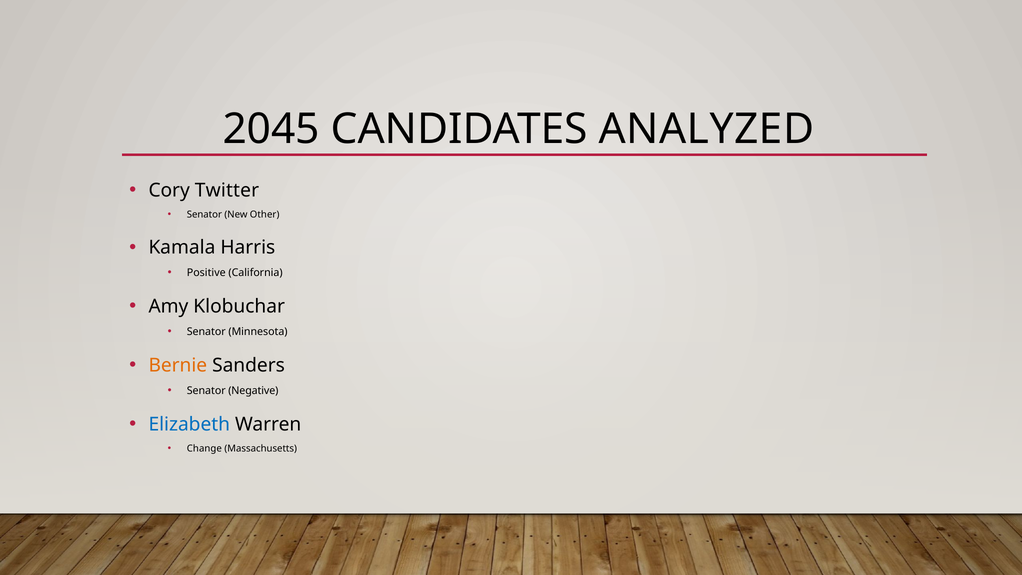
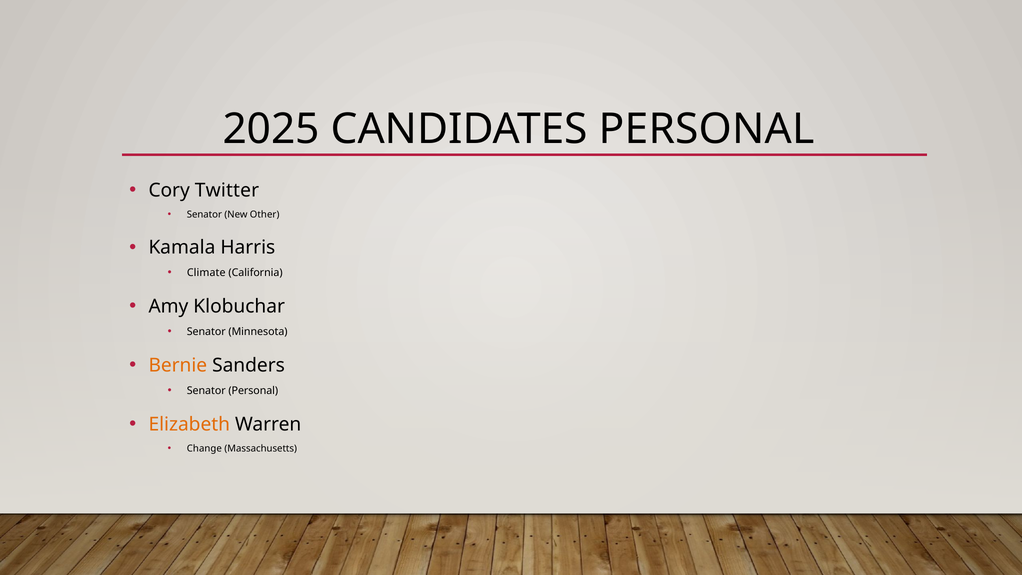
2045: 2045 -> 2025 (271, 129)
CANDIDATES ANALYZED: ANALYZED -> PERSONAL (707, 129)
Positive: Positive -> Climate (206, 273)
Senator Negative: Negative -> Personal (253, 390)
Elizabeth colour: blue -> orange (189, 424)
